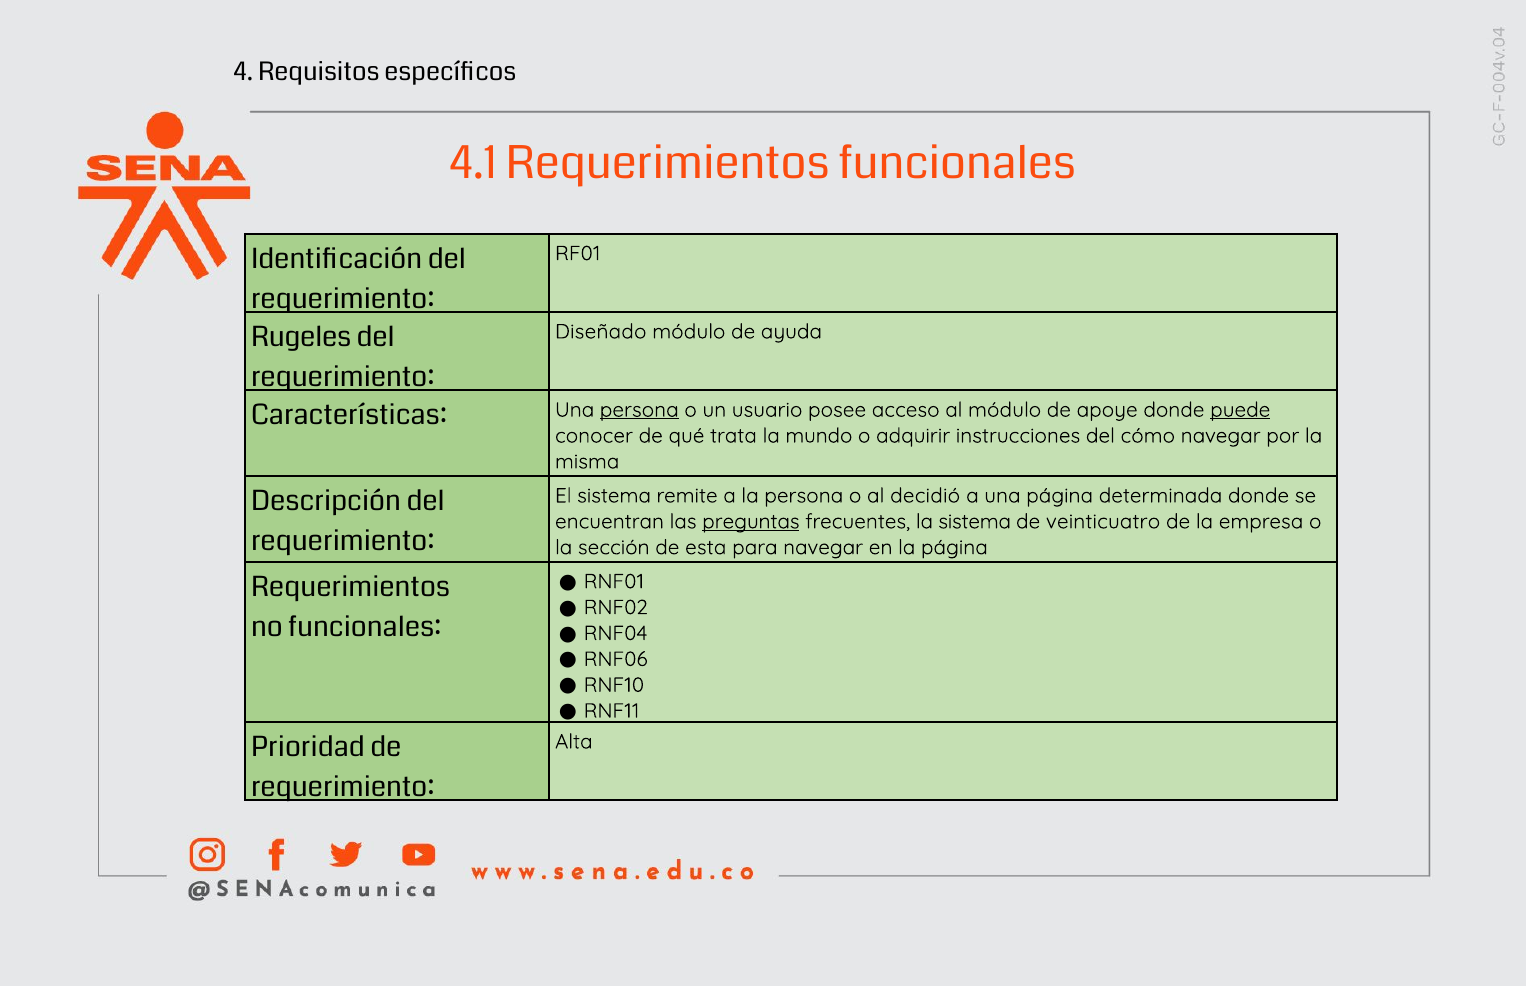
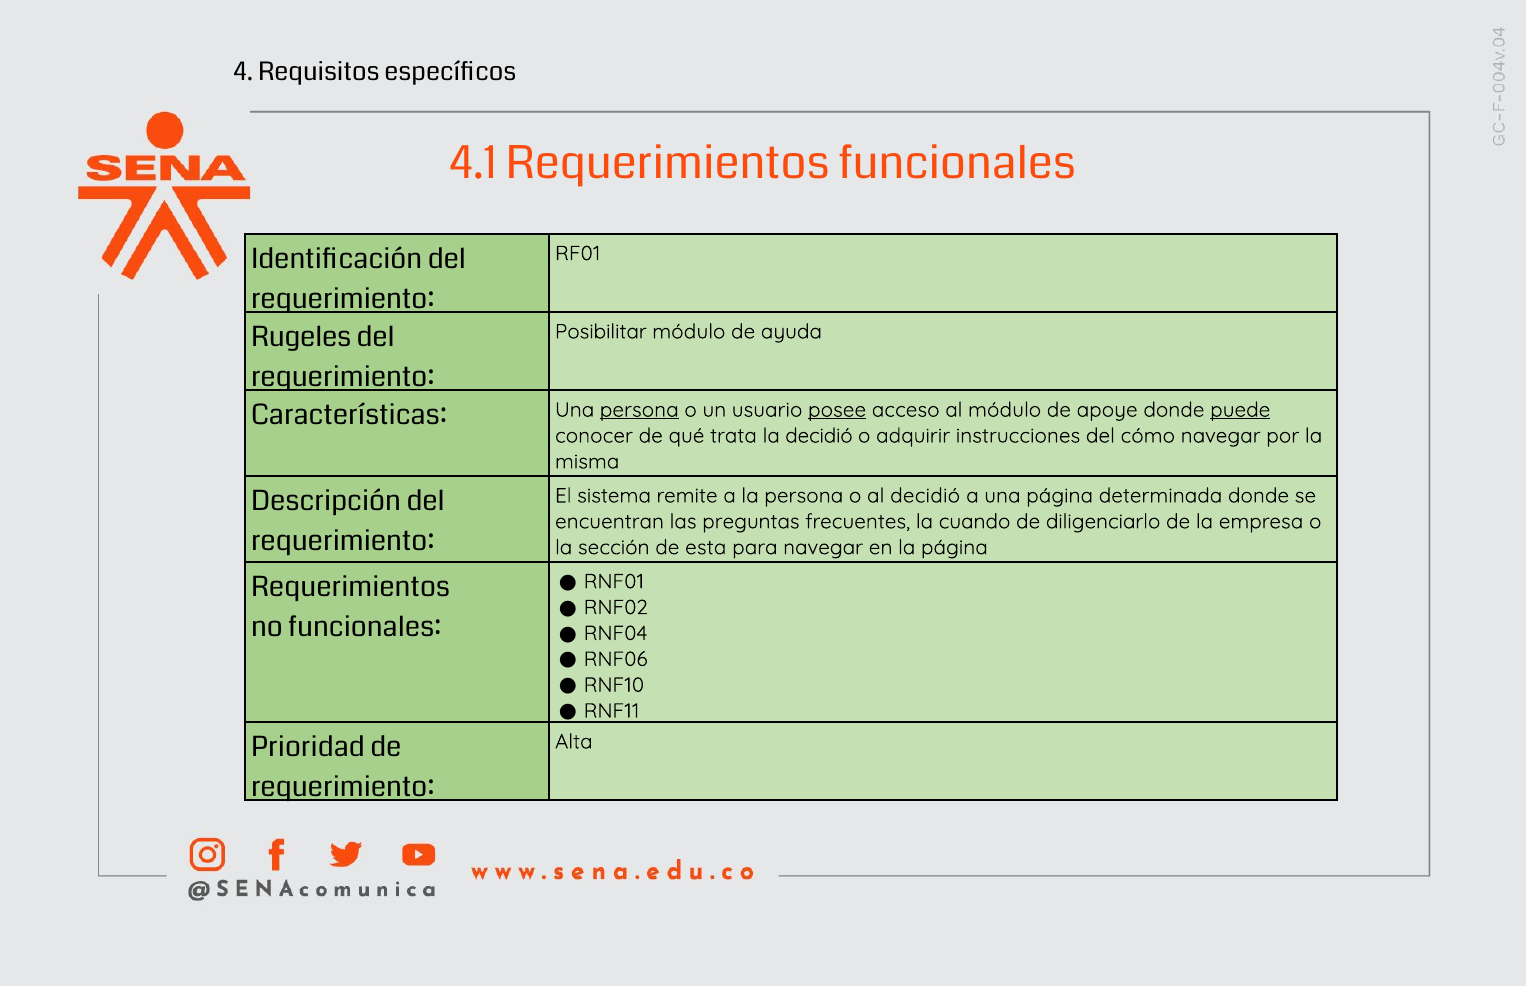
Diseñado: Diseñado -> Posibilitar (601, 332)
posee underline: none -> present (837, 410)
la mundo: mundo -> decidió (819, 436)
preguntas underline: present -> none (751, 521)
la sistema: sistema -> cuando (975, 521)
veinticuatro: veinticuatro -> diligenciarlo (1103, 521)
